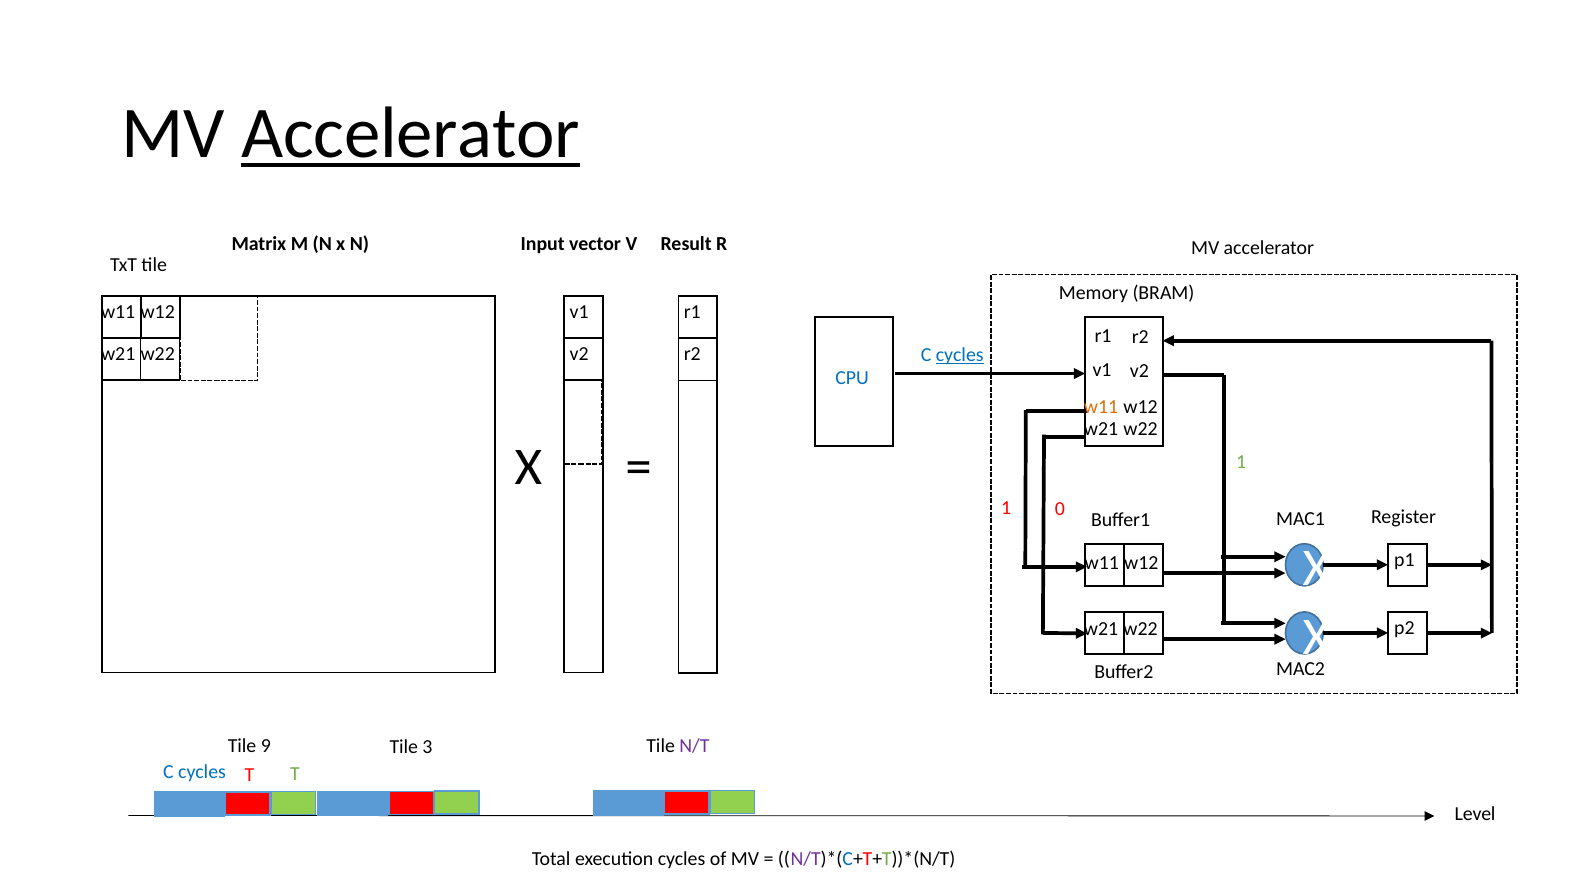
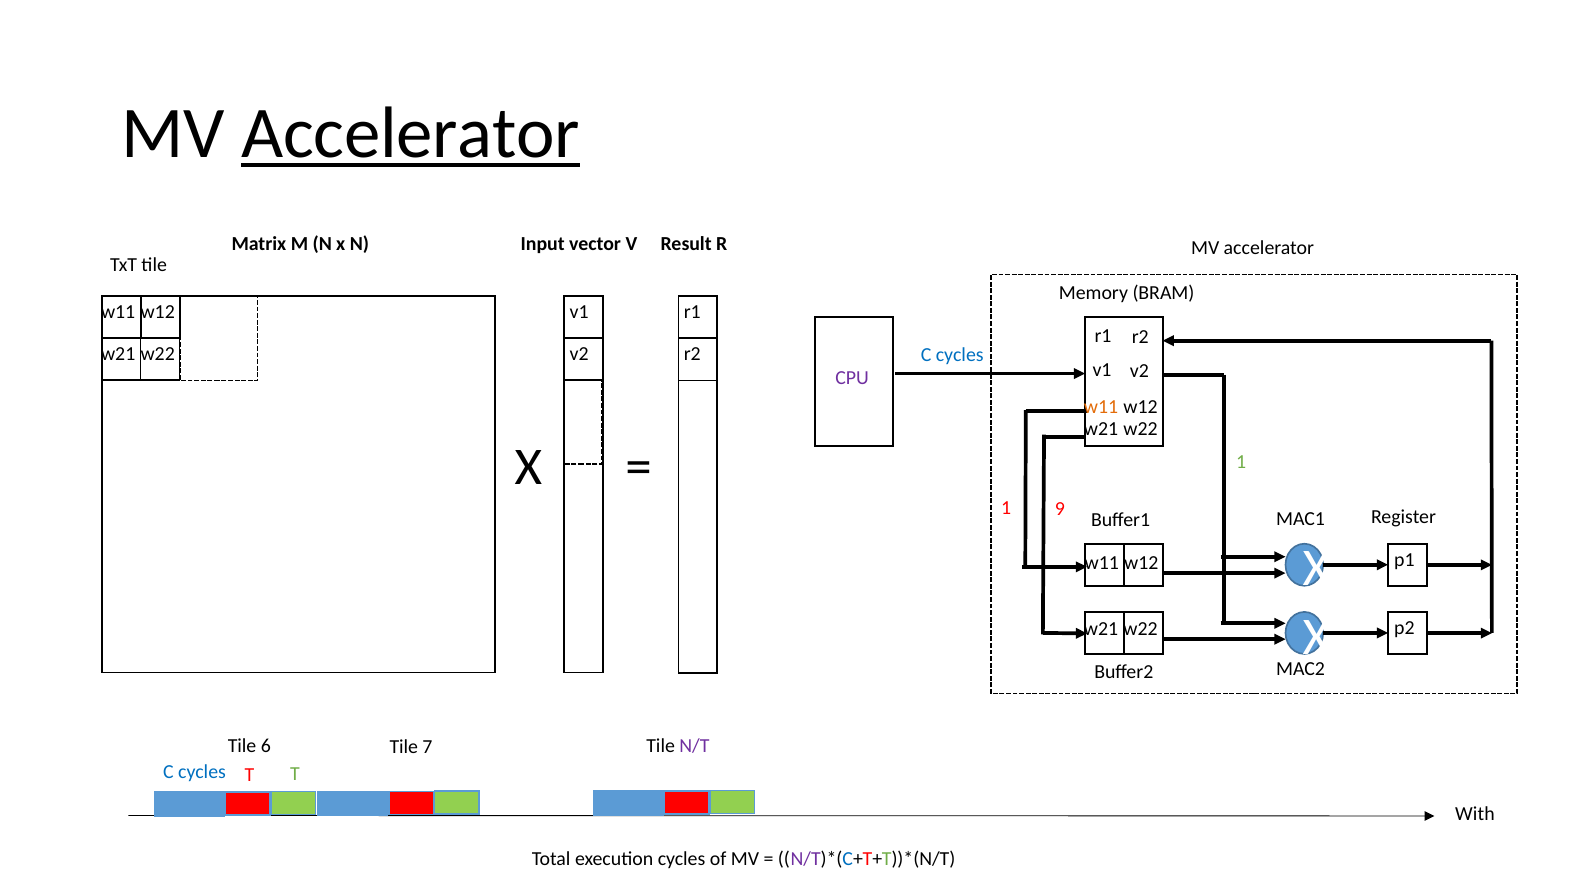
cycles underline: present -> none (960, 355)
CPU colour: blue -> purple (852, 378)
0: 0 -> 9 (1060, 509)
9: 9 -> 6 (266, 746)
3: 3 -> 7 (428, 747)
Level: Level -> With (1475, 815)
